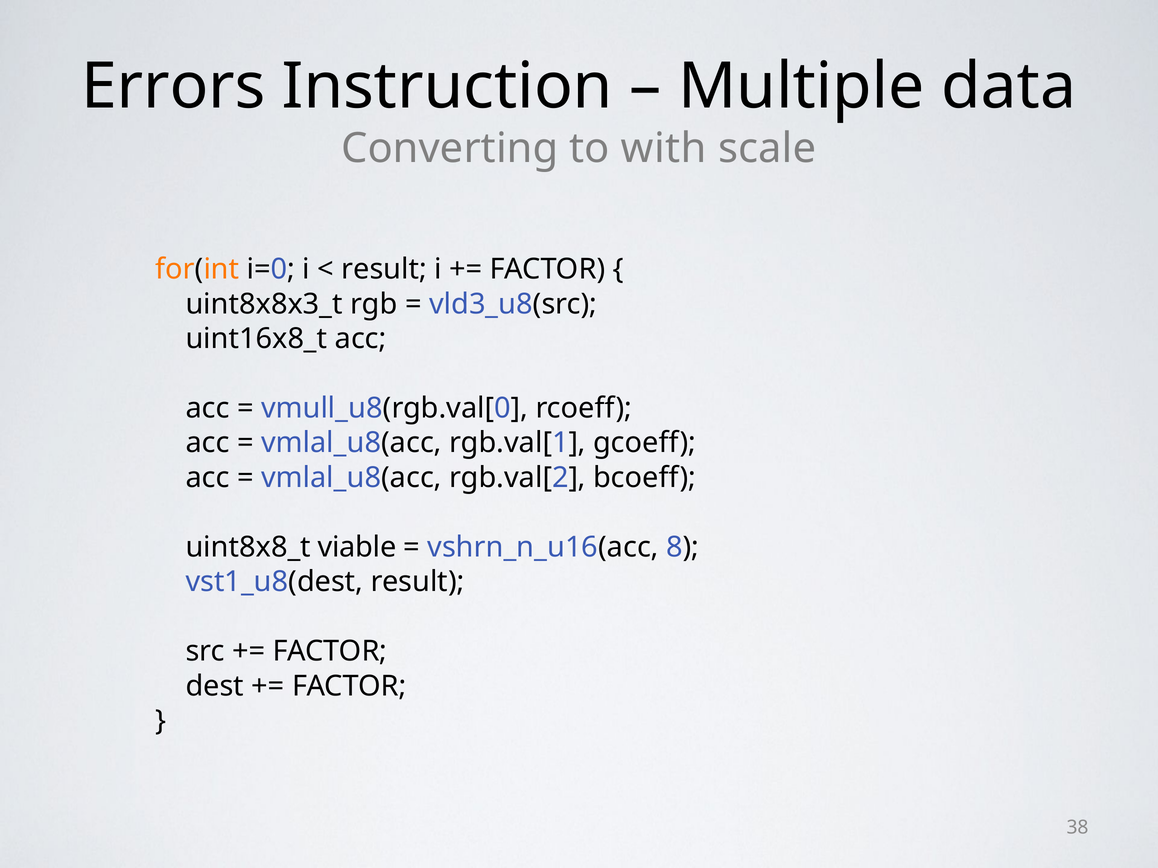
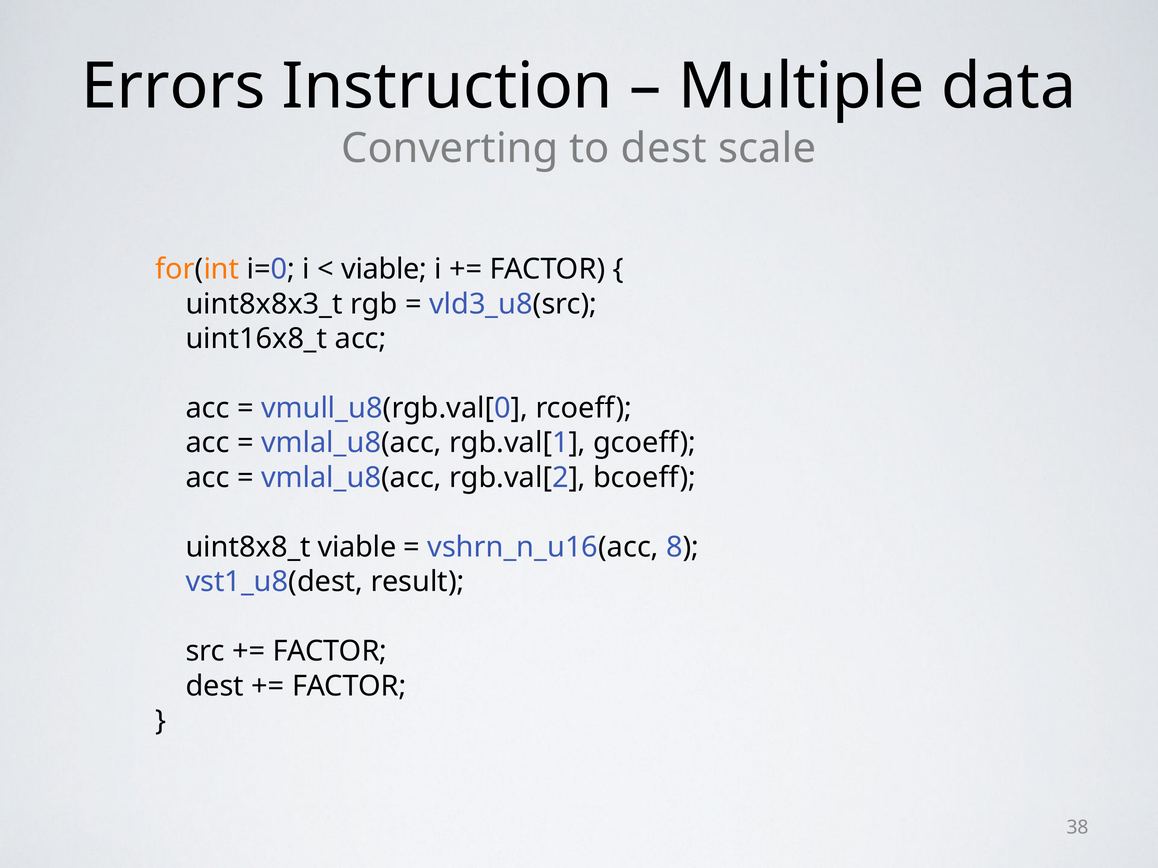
to with: with -> dest (664, 149)
result: result -> viable (384, 270)
